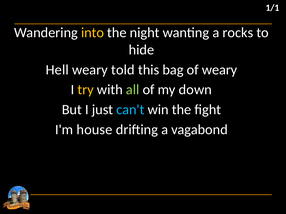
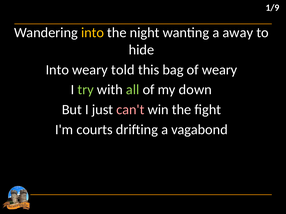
1/1: 1/1 -> 1/9 (272, 8)
rocks: rocks -> away (238, 33)
Hell: Hell -> Into (57, 70)
try colour: yellow -> light green (86, 90)
can't colour: light blue -> pink (130, 110)
house: house -> courts (95, 130)
